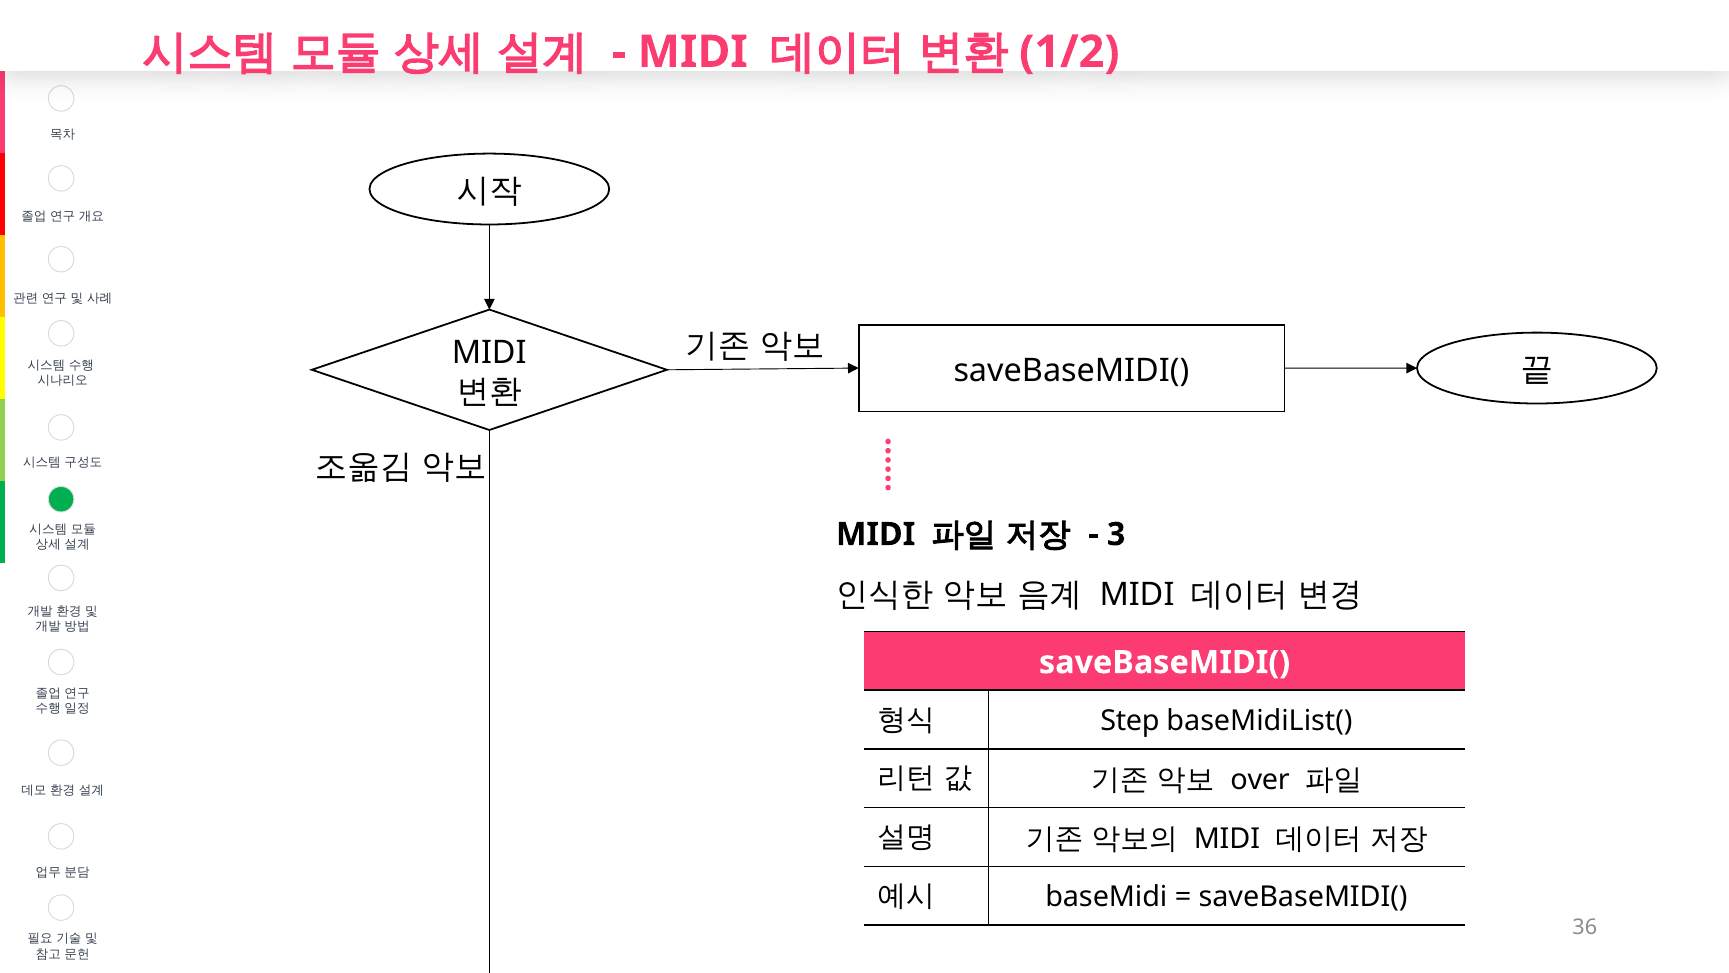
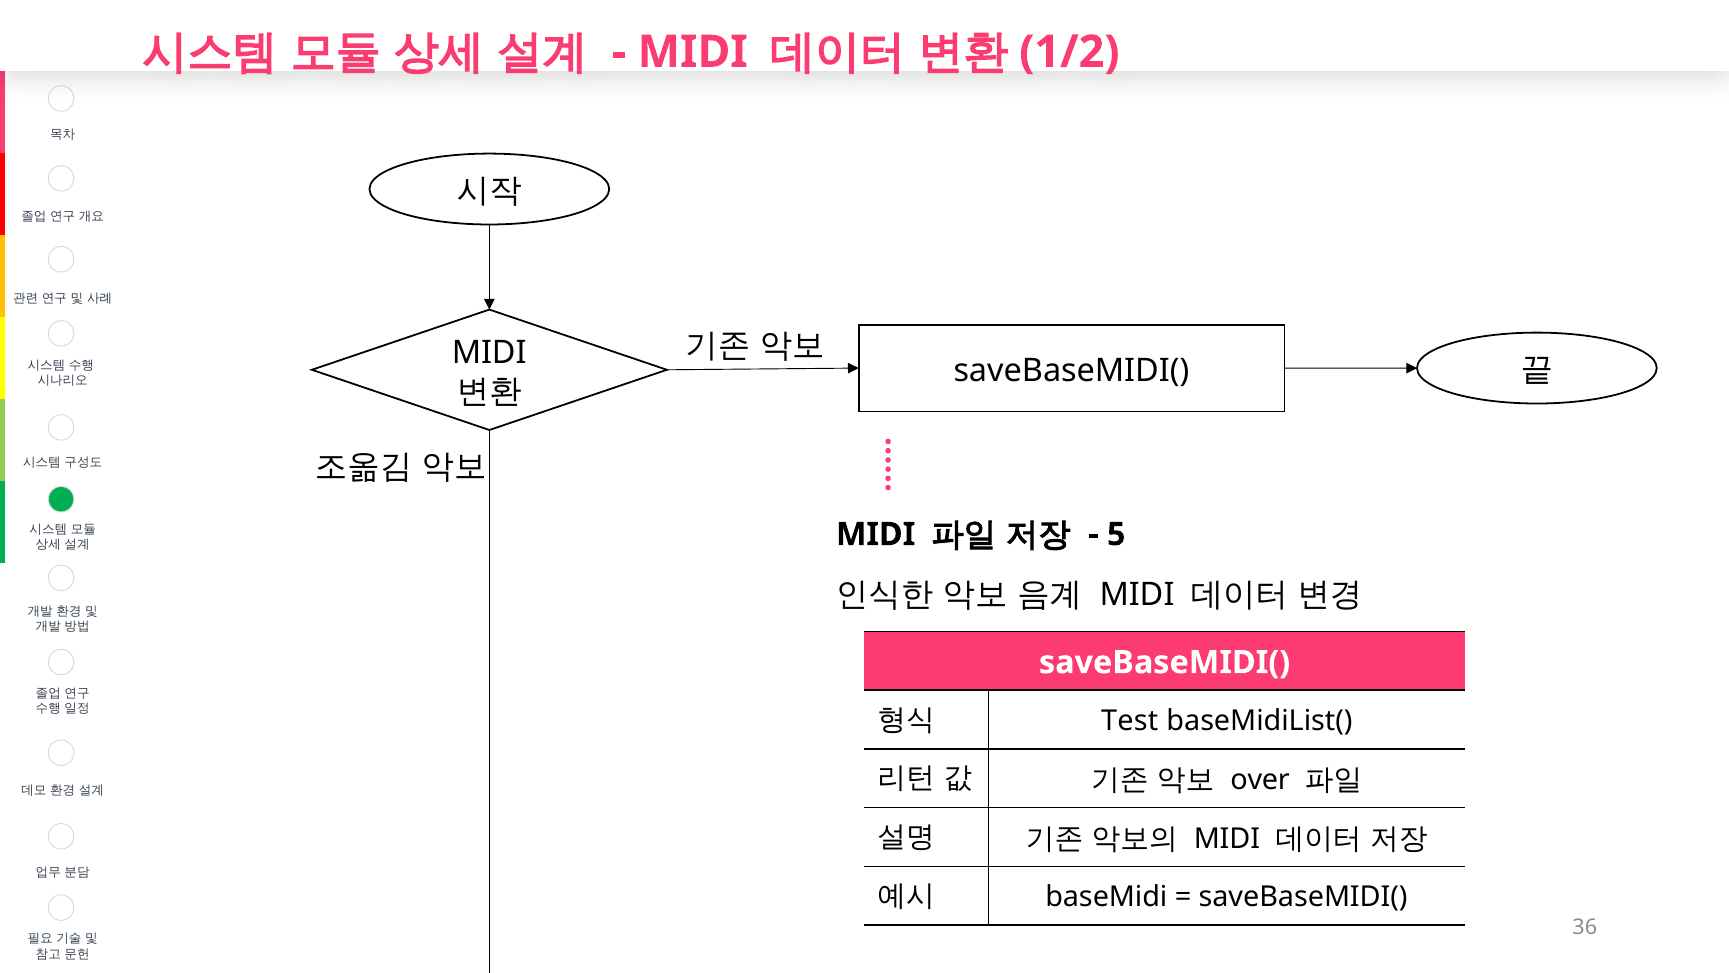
3: 3 -> 5 (1116, 534)
Step: Step -> Test (1130, 721)
